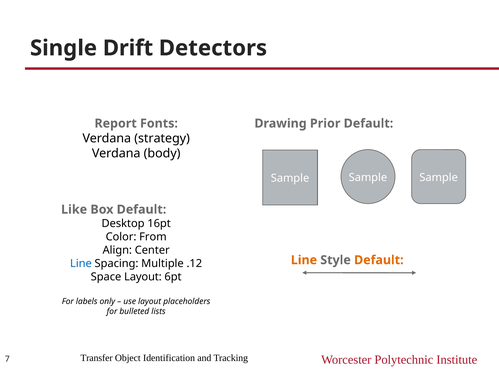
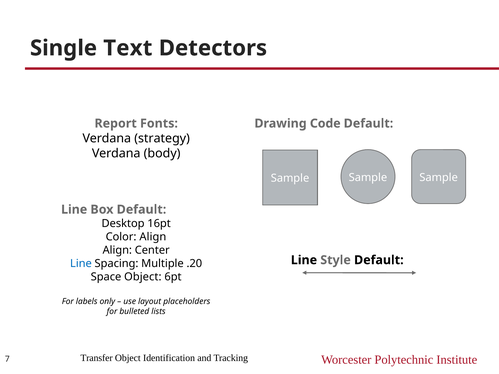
Drift: Drift -> Text (128, 48)
Prior: Prior -> Code (325, 124)
Like: Like -> Line (74, 210)
Color From: From -> Align (153, 237)
Line colour: orange -> black (304, 260)
Default colour: orange -> black (379, 260)
.12: .12 -> .20 (194, 264)
Space Layout: Layout -> Object (143, 277)
